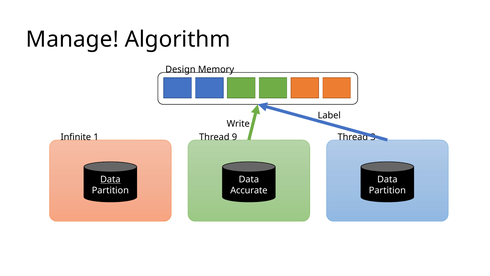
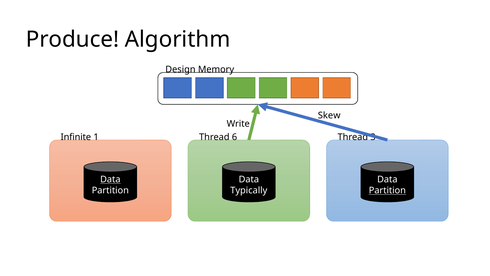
Manage: Manage -> Produce (72, 39)
Label: Label -> Skew (329, 115)
9: 9 -> 6 (235, 137)
Accurate: Accurate -> Typically (249, 190)
Partition underline: none -> present (387, 190)
